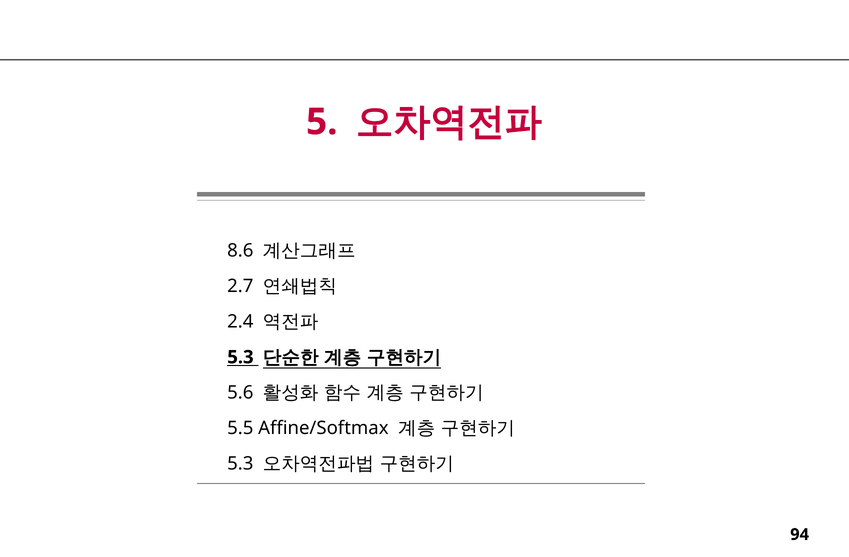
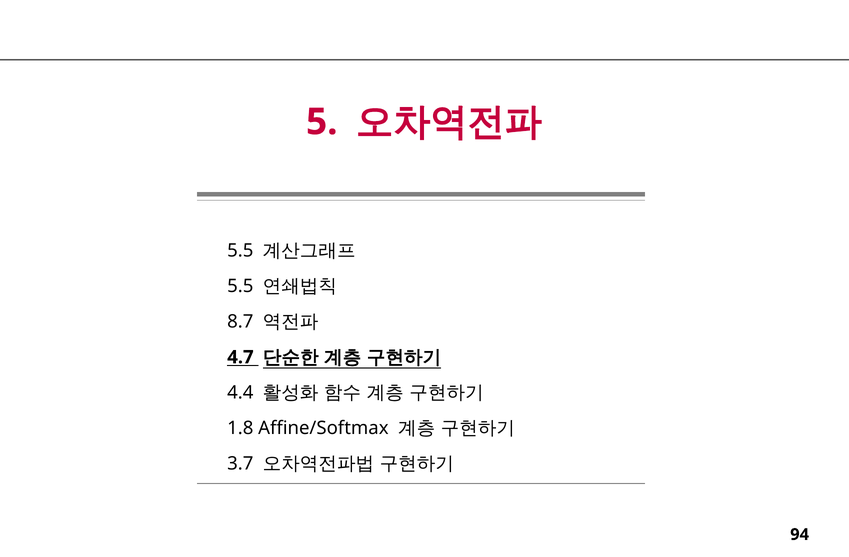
8.6: 8.6 -> 5.5 (240, 251)
2.7: 2.7 -> 5.5 (240, 287)
2.4: 2.4 -> 8.7 (240, 322)
5.3: 5.3 -> 4.7 (240, 358)
5.6: 5.6 -> 4.4 (240, 393)
5.5: 5.5 -> 1.8 (240, 429)
5.3: 5.3 -> 3.7 (240, 464)
